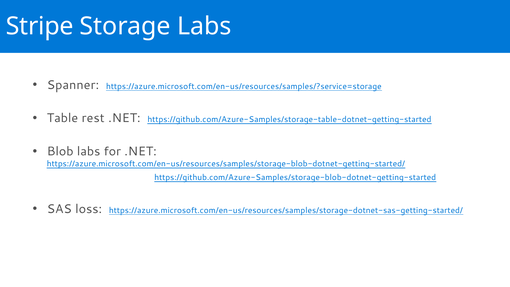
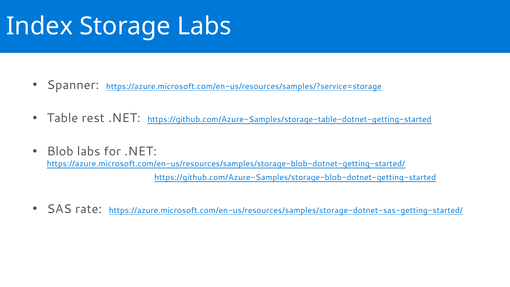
Stripe: Stripe -> Index (40, 26)
loss: loss -> rate (89, 209)
